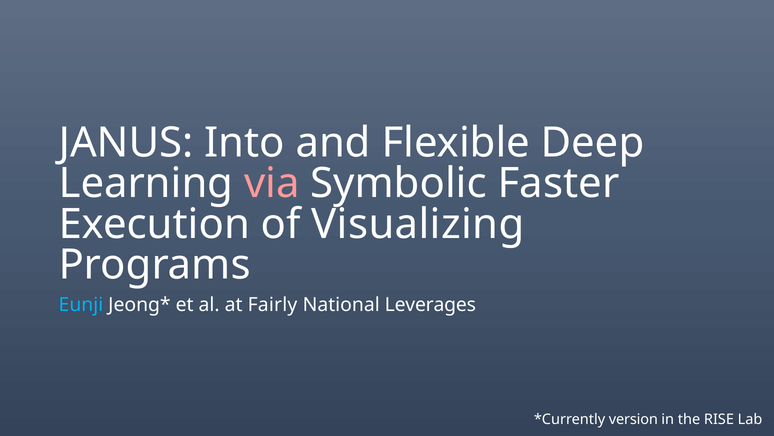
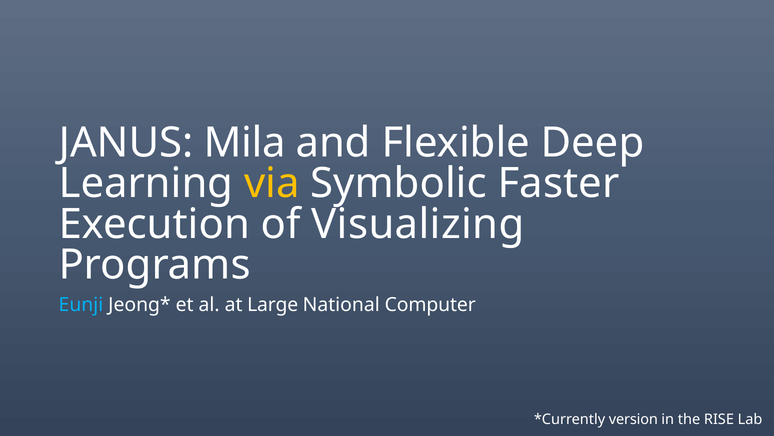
Into: Into -> Mila (245, 142)
via colour: pink -> yellow (272, 183)
Fairly: Fairly -> Large (273, 305)
Leverages: Leverages -> Computer (430, 305)
